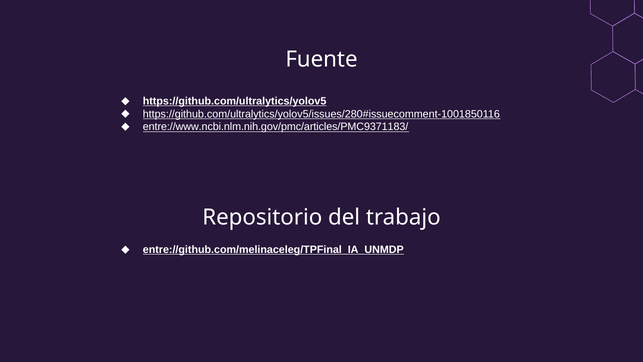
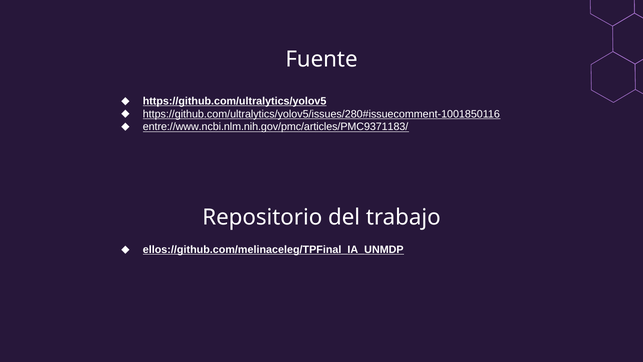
entre://github.com/melinaceleg/TPFinal_IA_UNMDP: entre://github.com/melinaceleg/TPFinal_IA_UNMDP -> ellos://github.com/melinaceleg/TPFinal_IA_UNMDP (273, 250)
